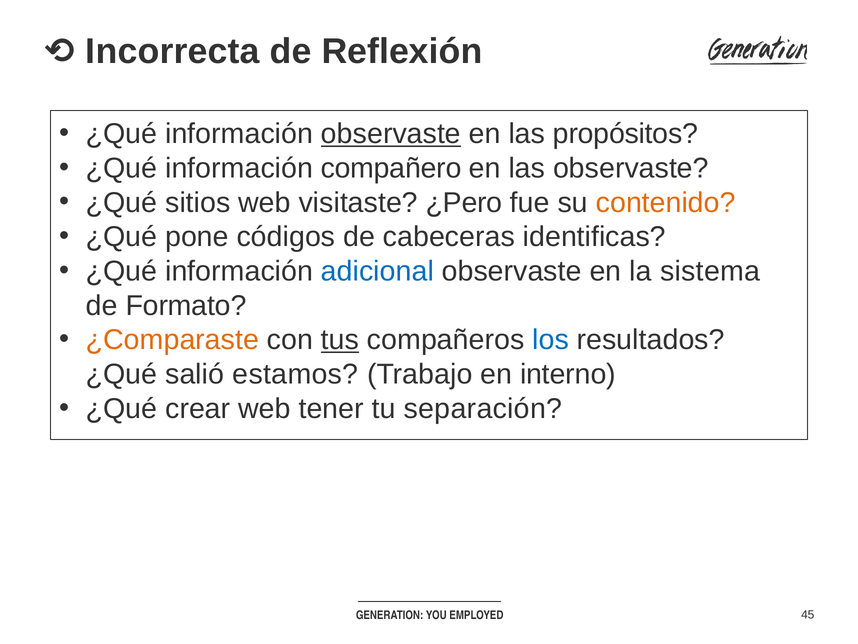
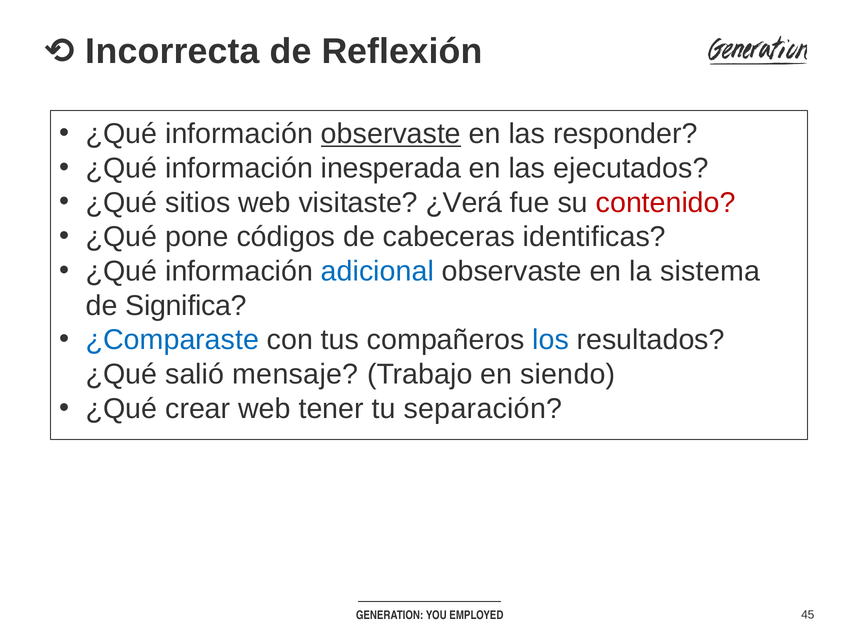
propósitos: propósitos -> responder (625, 134)
compañero: compañero -> inesperada (391, 168)
las observaste: observaste -> ejecutados (631, 168)
¿Pero: ¿Pero -> ¿Verá (464, 202)
contenido colour: orange -> red (666, 202)
Formato: Formato -> Significa (186, 305)
¿Comparaste colour: orange -> blue (172, 340)
tus underline: present -> none (340, 340)
estamos: estamos -> mensaje (295, 374)
interno: interno -> siendo (568, 374)
